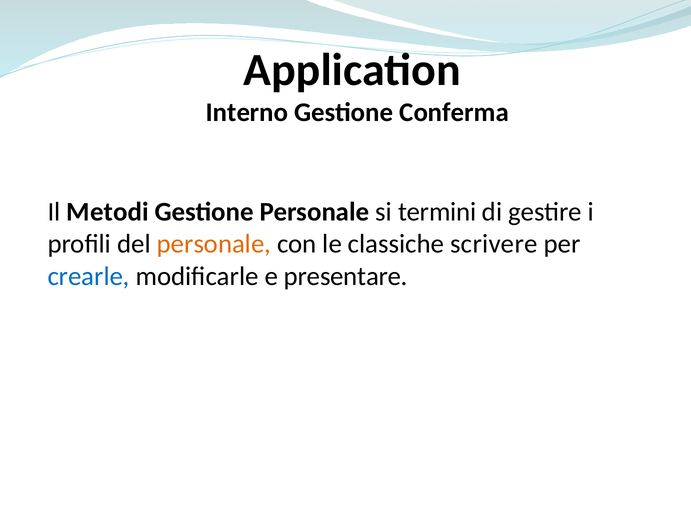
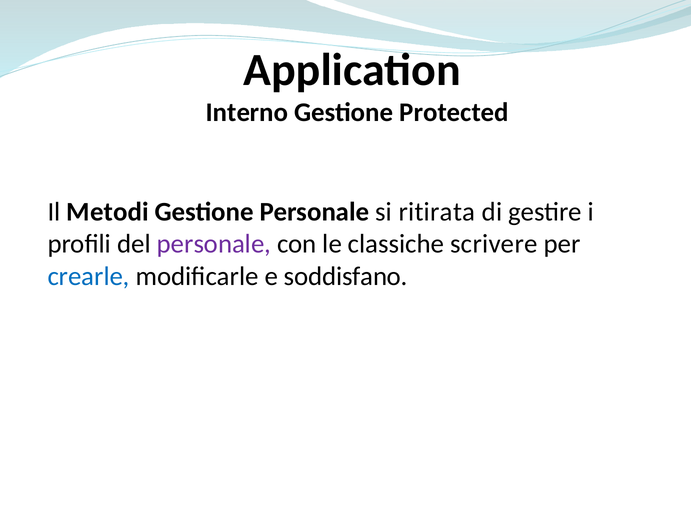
Conferma: Conferma -> Protected (454, 113)
termini: termini -> ritirata (437, 212)
personale colour: orange -> purple (214, 244)
presentare: presentare -> soddisfano (346, 276)
